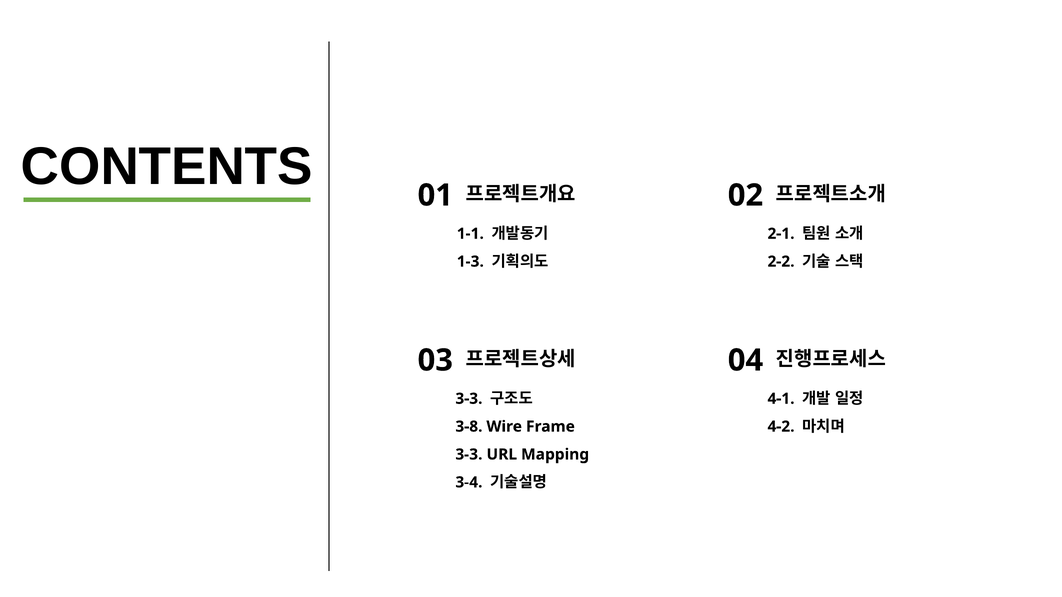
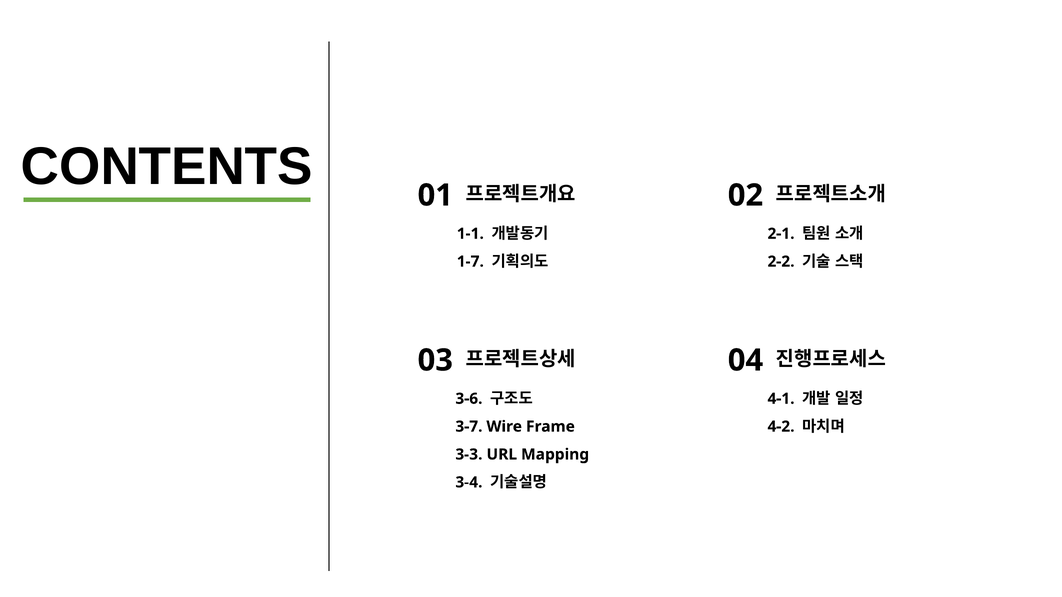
1-3: 1-3 -> 1-7 (470, 262)
3-3: 3-3 -> 3-6 (469, 399)
3-8: 3-8 -> 3-7 (469, 427)
